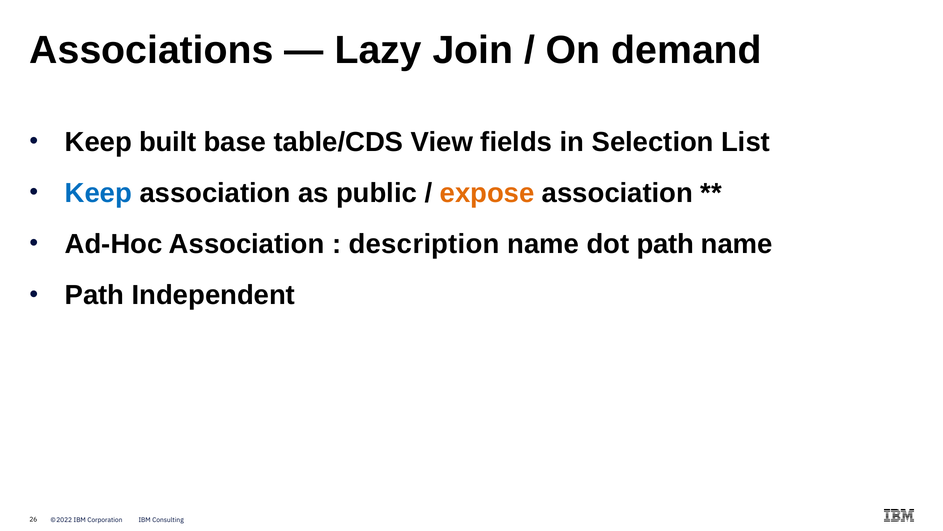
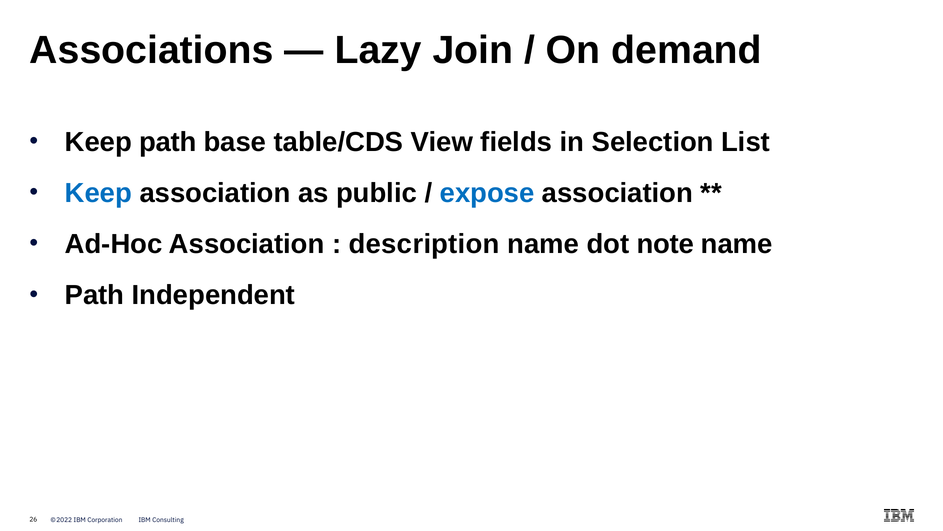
Keep built: built -> path (168, 142)
expose colour: orange -> blue (487, 193)
dot path: path -> note (665, 244)
